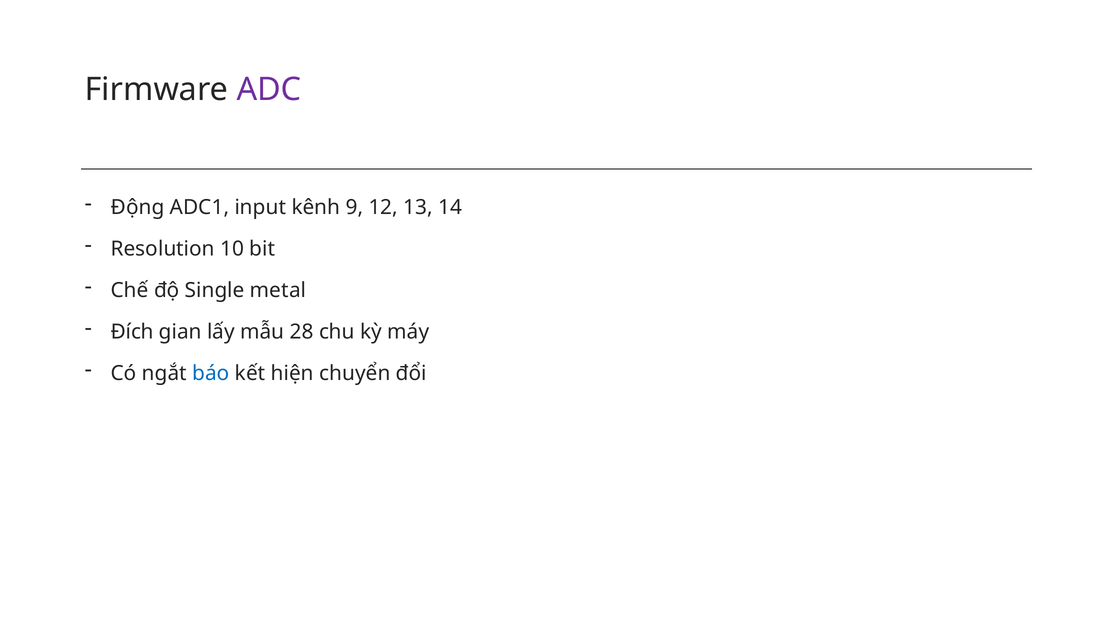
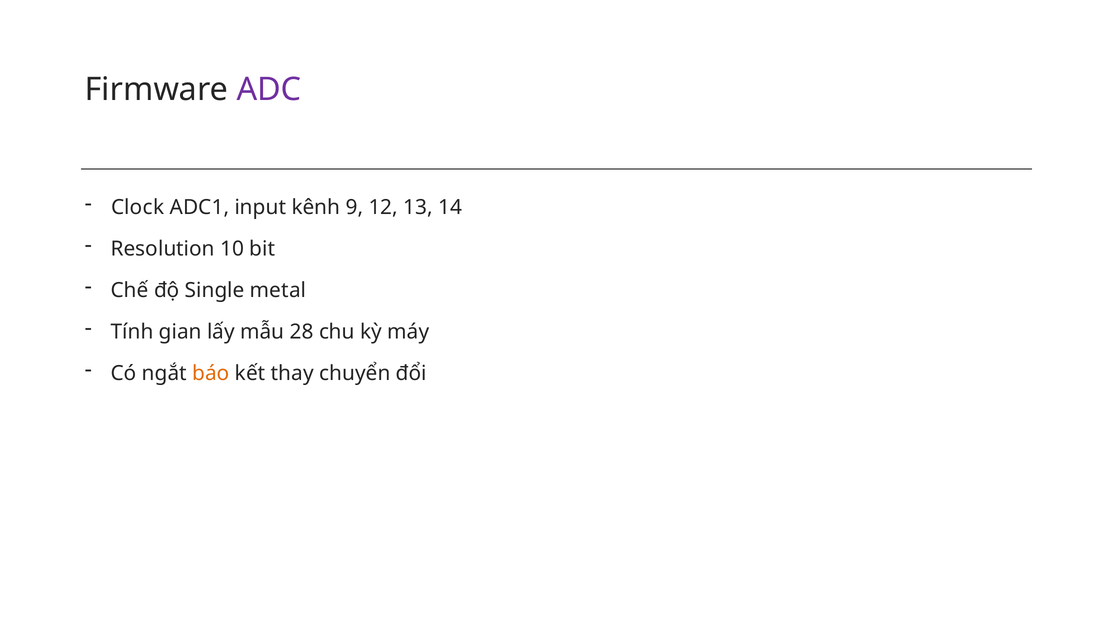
Động: Động -> Clock (138, 207)
Đích: Đích -> Tính (132, 332)
báo colour: blue -> orange (211, 374)
hiện: hiện -> thay (292, 374)
